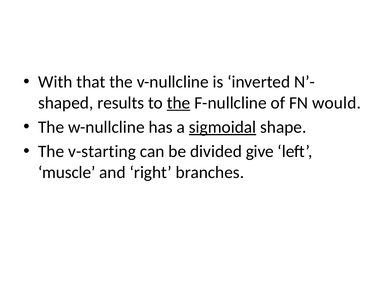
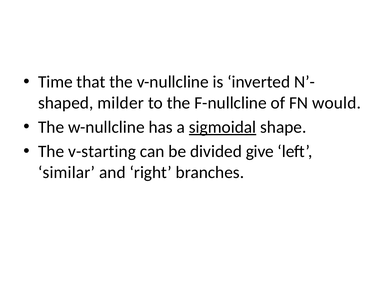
With: With -> Time (55, 82)
results: results -> milder (121, 103)
the underline: present -> none (179, 103)
muscle: muscle -> similar (67, 172)
